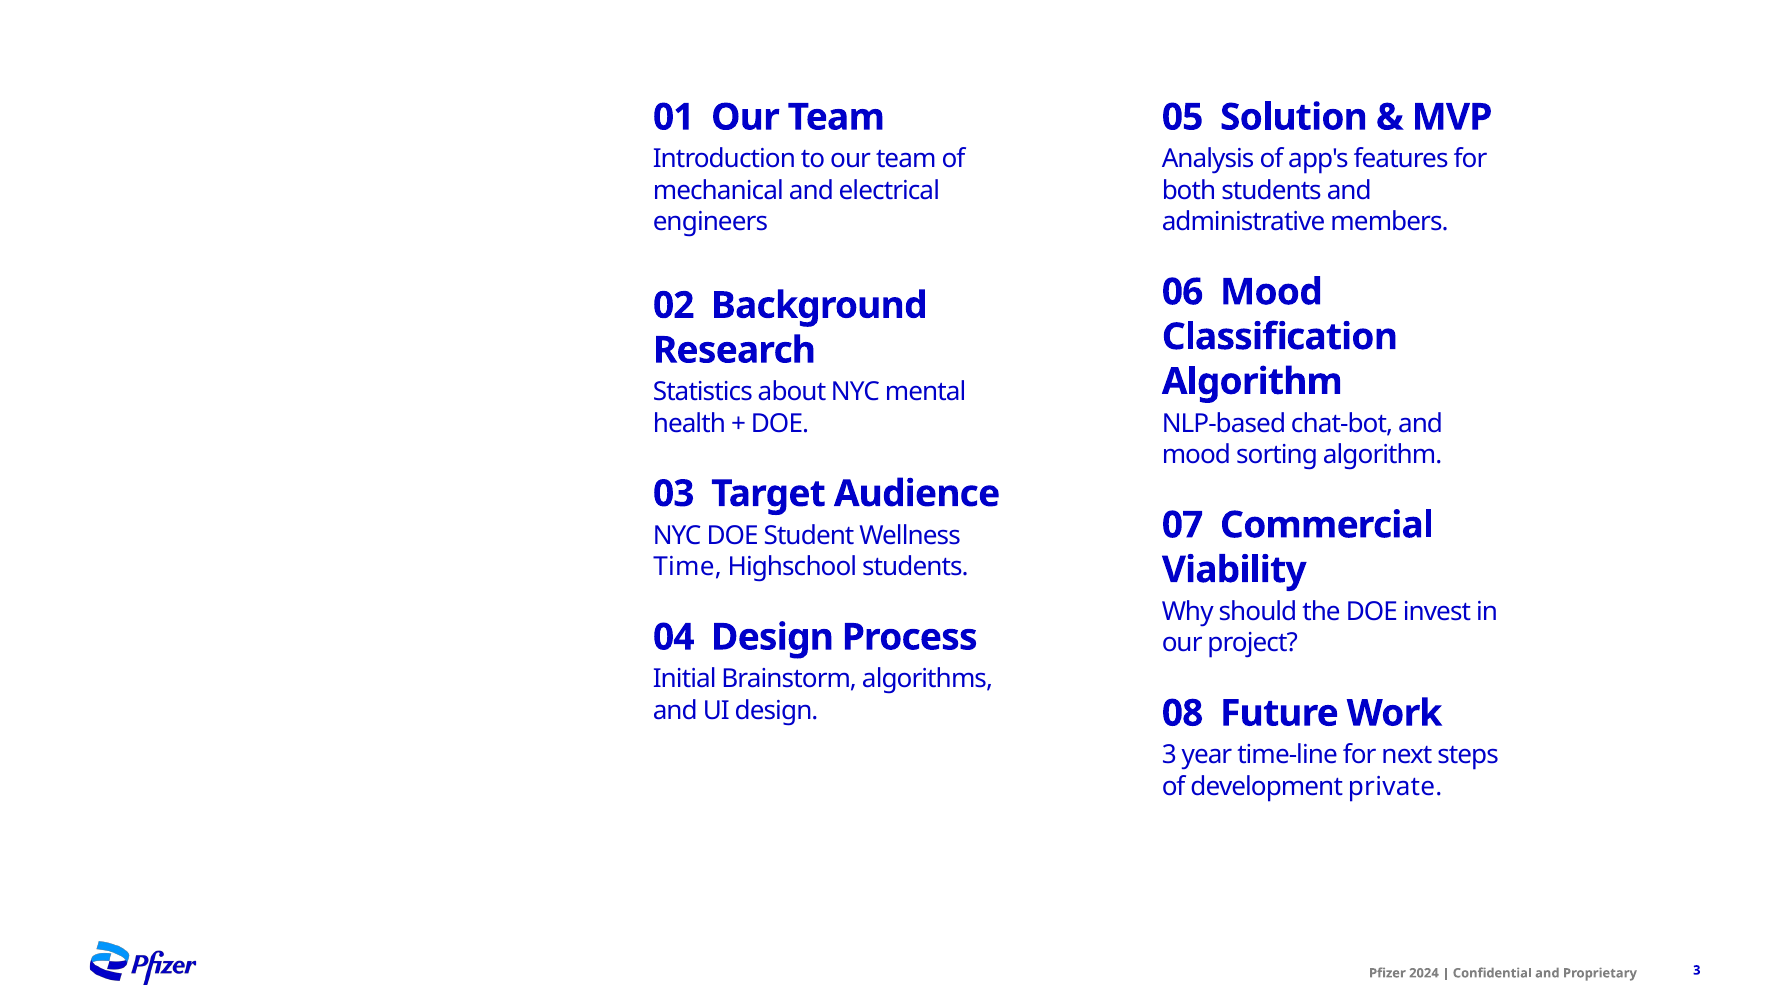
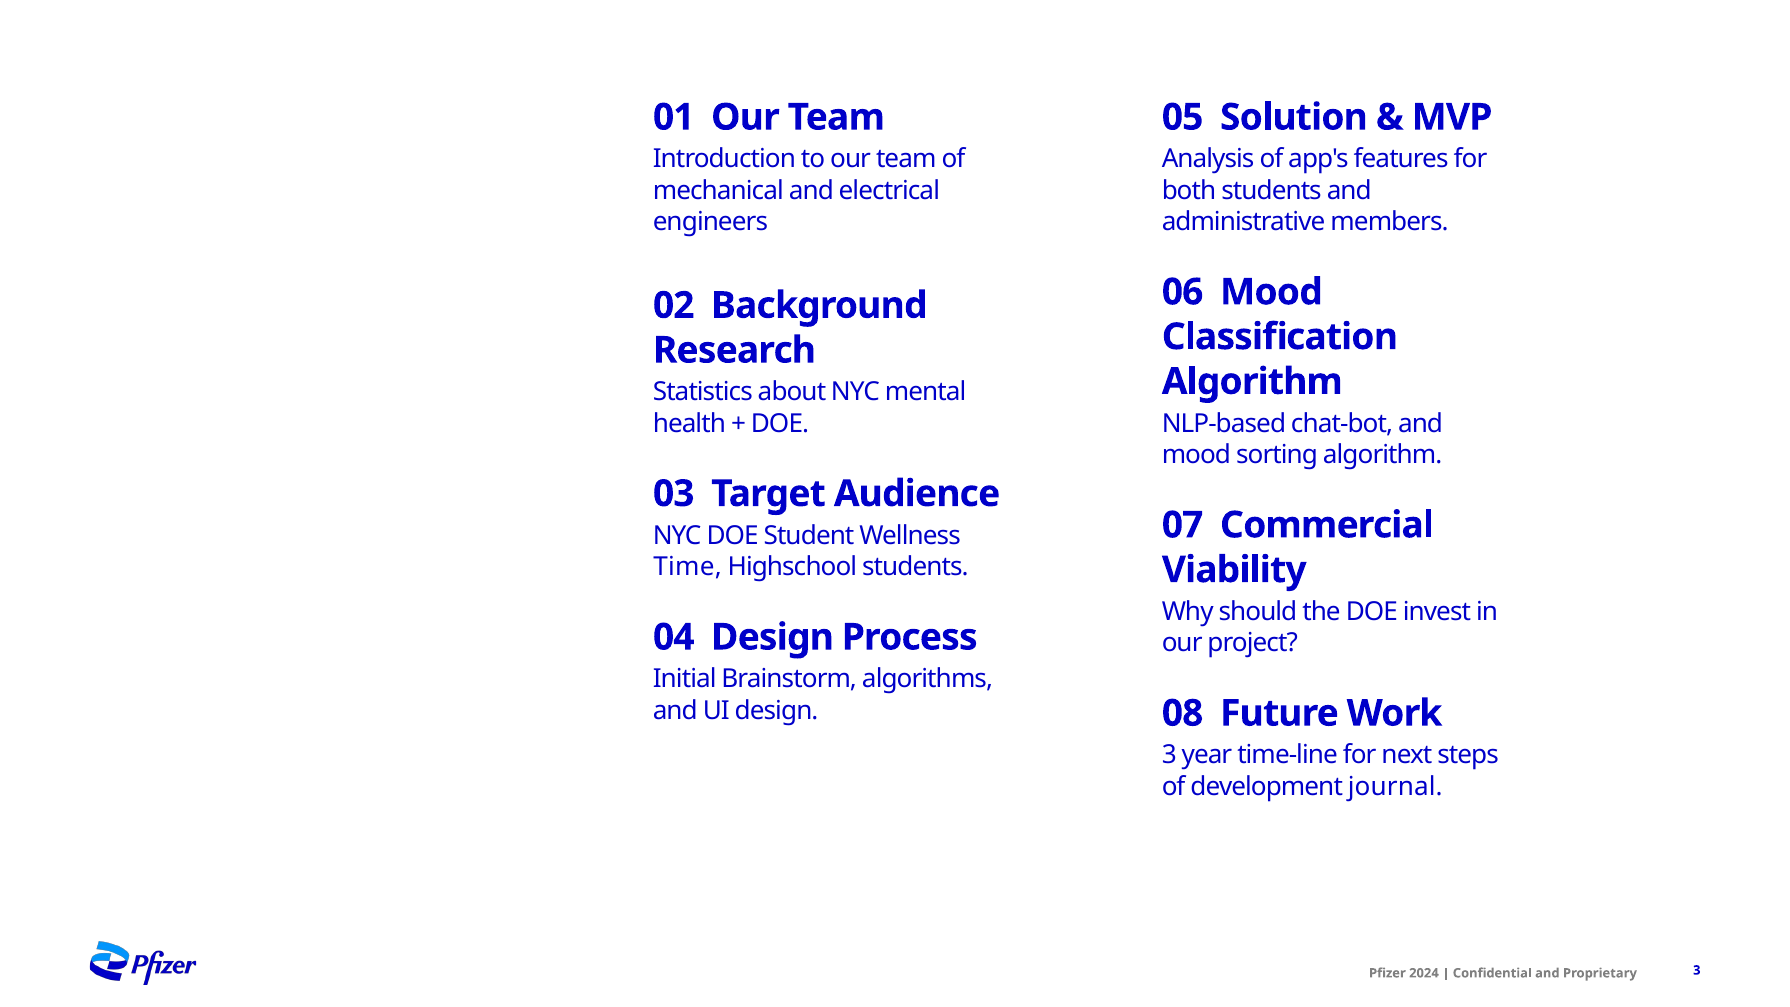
private: private -> journal (1395, 787)
